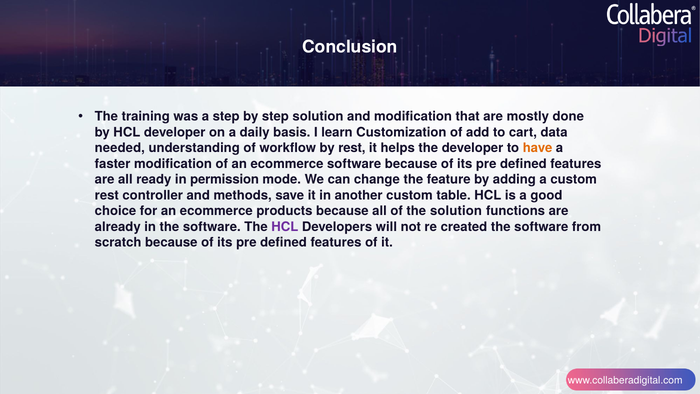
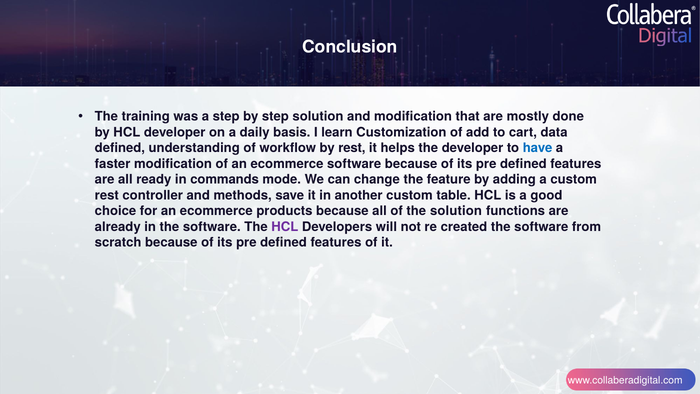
needed: needed -> defined (120, 148)
have colour: orange -> blue (538, 148)
permission: permission -> commands (225, 179)
